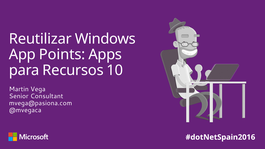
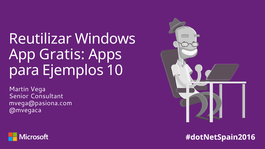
Points: Points -> Gratis (62, 55)
Recursos: Recursos -> Ejemplos (73, 70)
